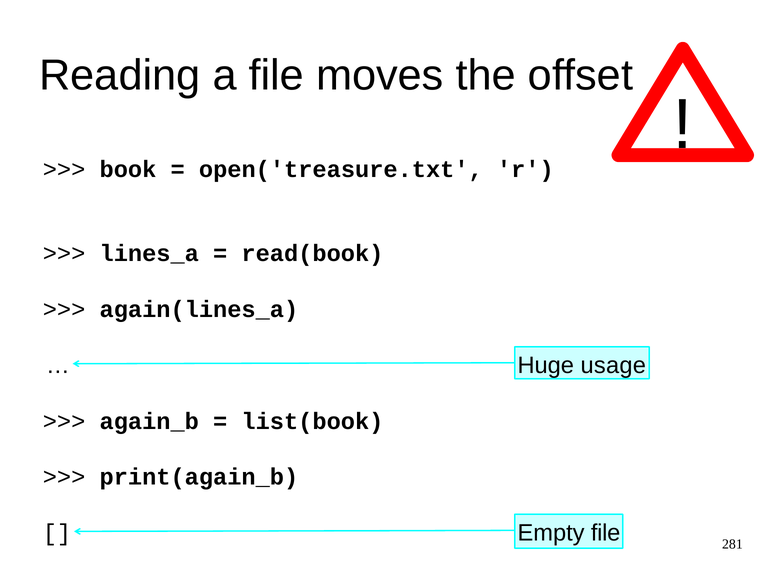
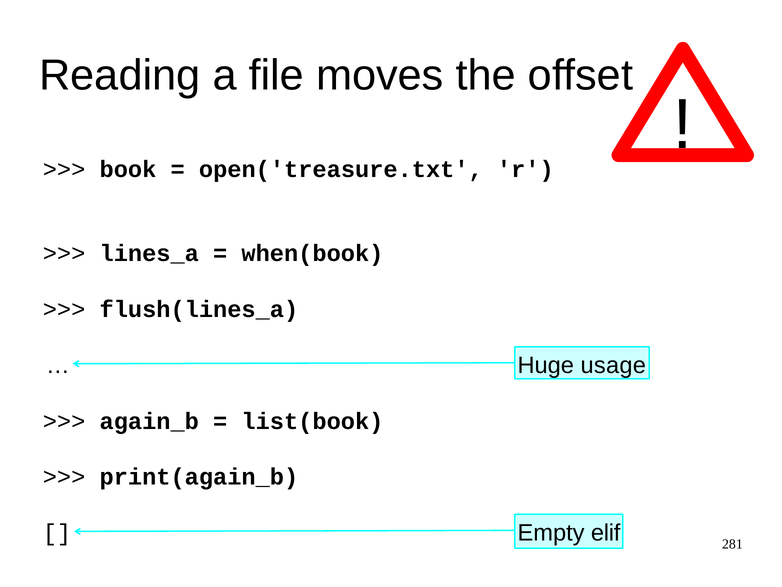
read(book: read(book -> when(book (312, 253)
again(lines_a: again(lines_a -> flush(lines_a (199, 309)
Empty file: file -> elif (606, 533)
